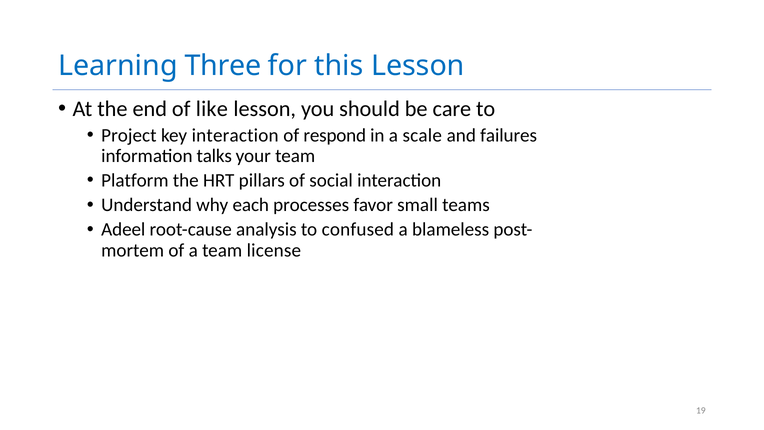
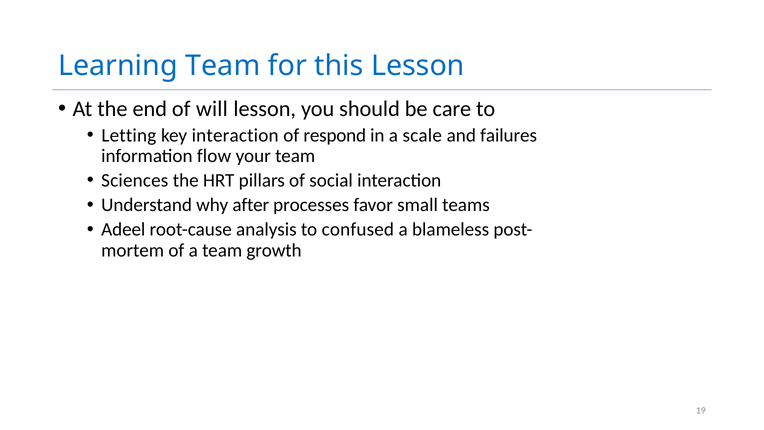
Learning Three: Three -> Team (223, 66)
like: like -> will (212, 109)
Project: Project -> Letting (129, 135)
talks: talks -> flow (214, 156)
Platform: Platform -> Sciences (135, 180)
each: each -> after (251, 205)
license: license -> growth (274, 250)
